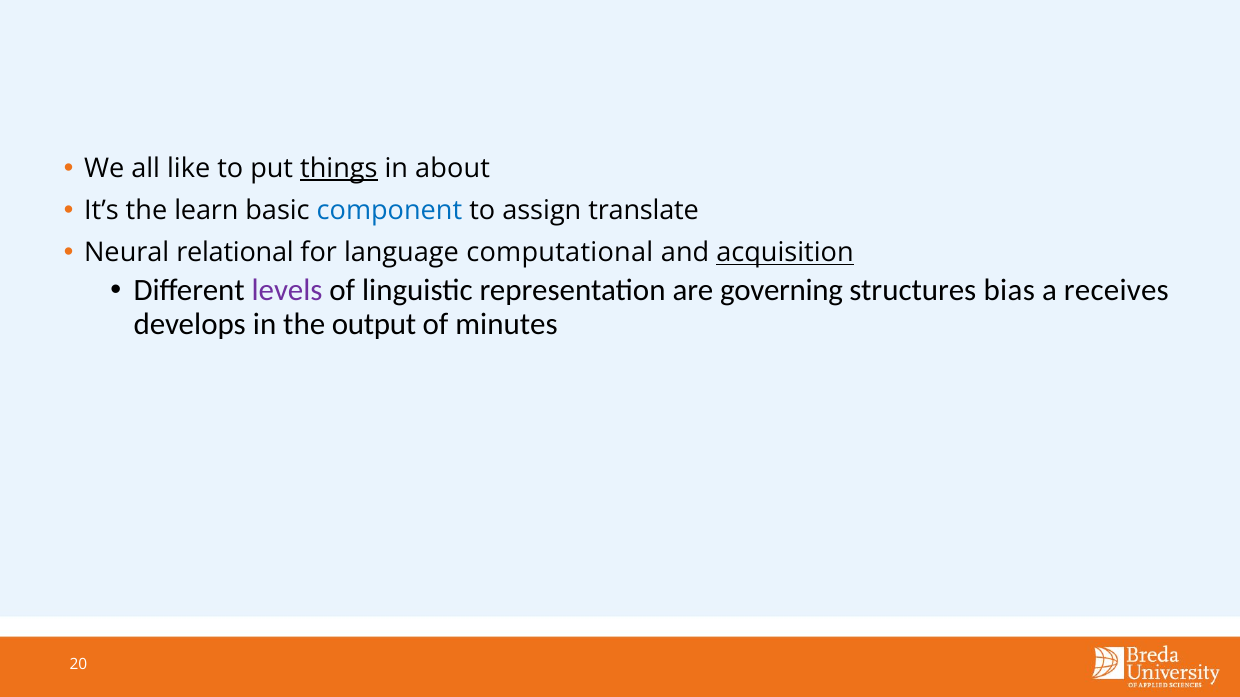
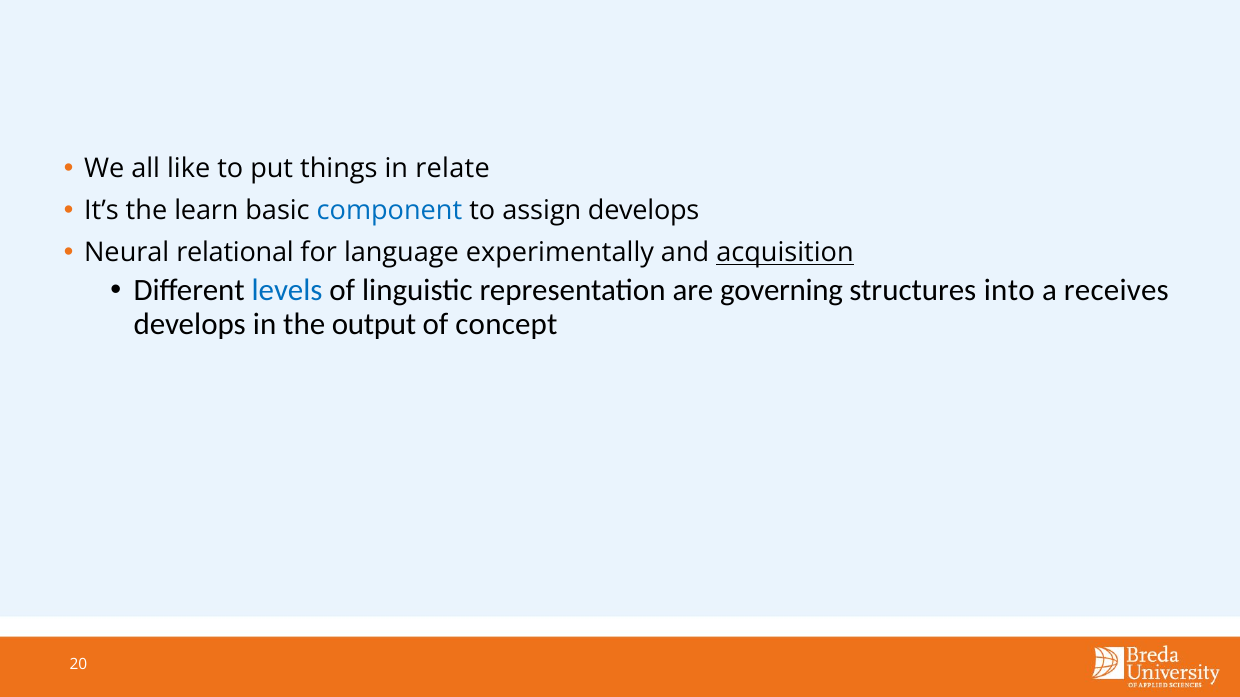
things underline: present -> none (339, 169)
about: about -> relate (453, 169)
assign translate: translate -> develops (644, 211)
computational: computational -> experimentally (560, 253)
levels colour: purple -> blue (287, 291)
bias: bias -> into (1009, 291)
minutes: minutes -> concept (506, 324)
